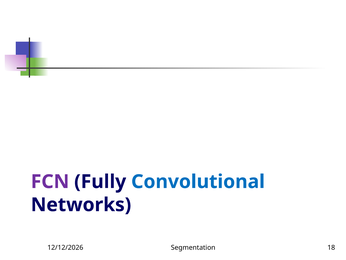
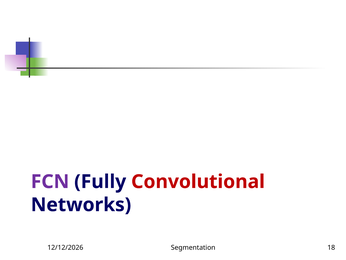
Convolutional colour: blue -> red (198, 181)
